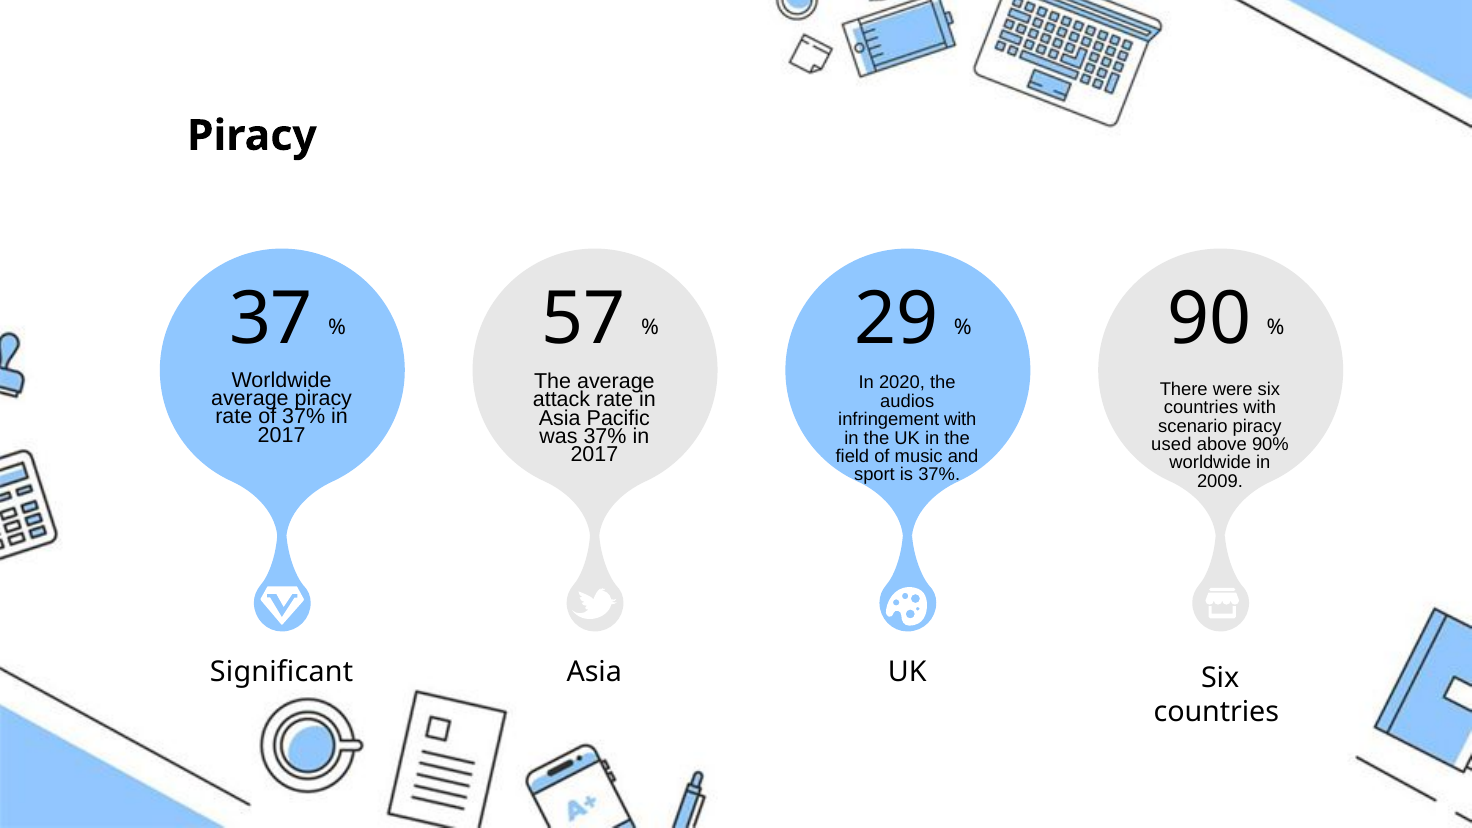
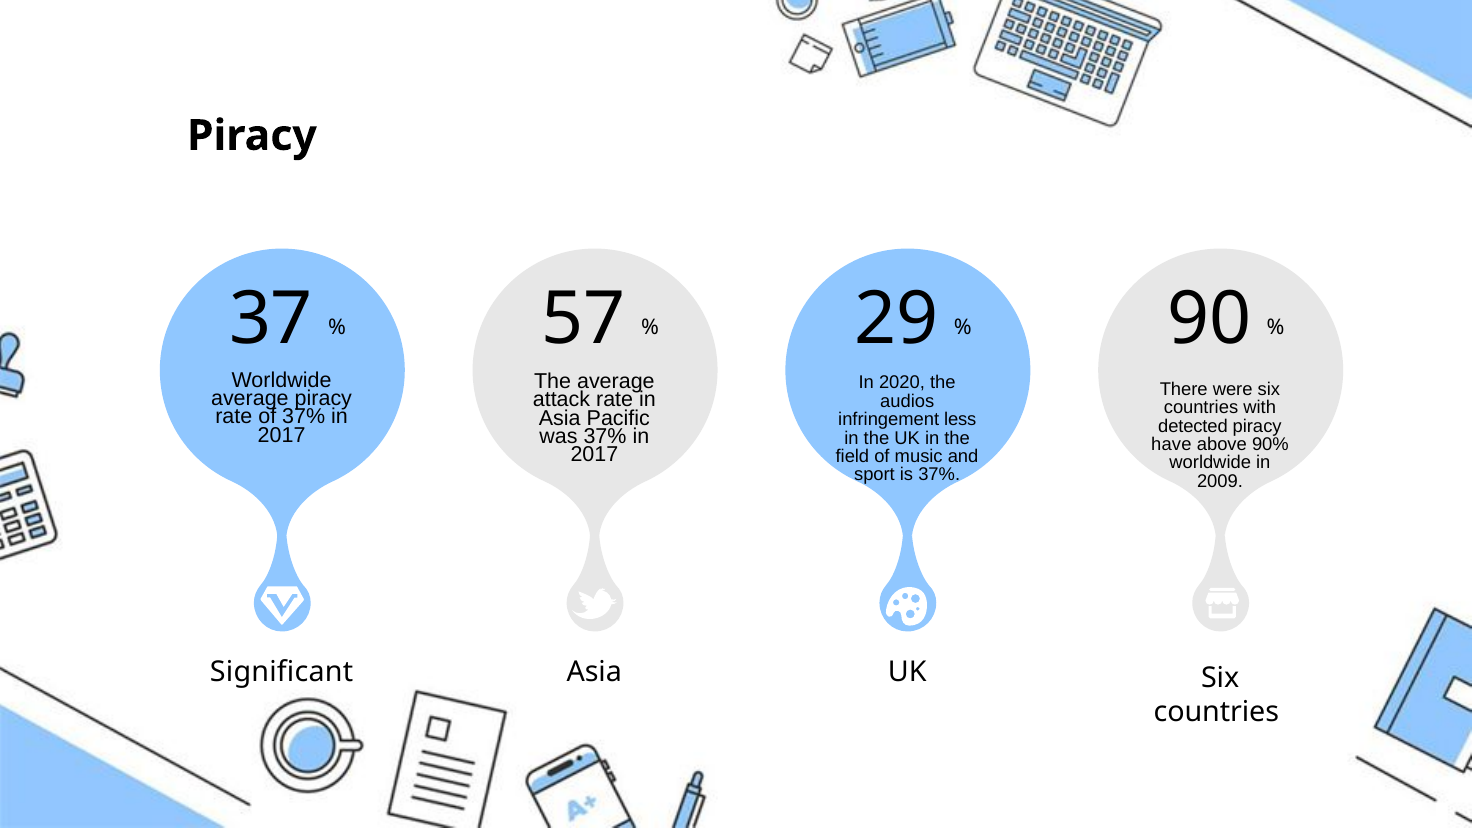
infringement with: with -> less (960, 420)
scenario: scenario -> detected (1193, 426)
used: used -> have (1171, 444)
